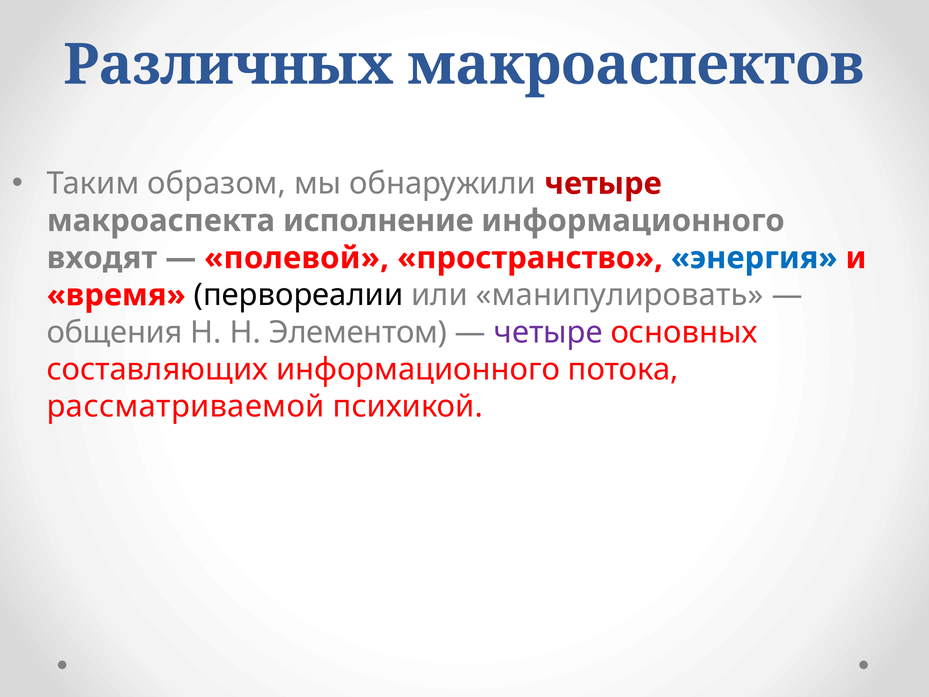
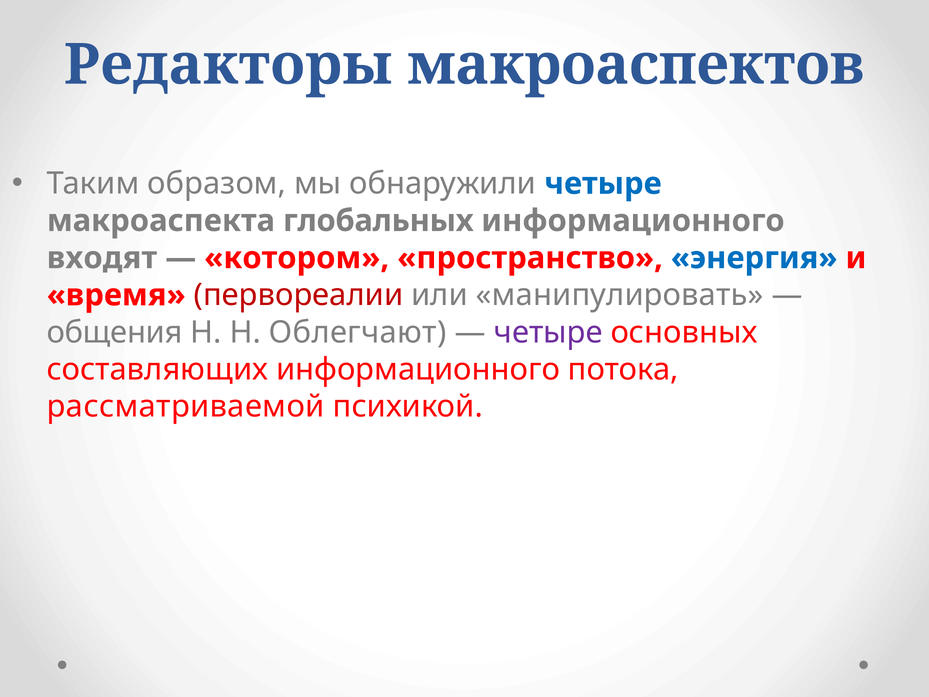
Различных: Различных -> Редакторы (228, 65)
четыре colour: red -> blue (603, 184)
исполнение: исполнение -> глобальных (378, 221)
полевой: полевой -> котором (297, 258)
первореалии colour: black -> red (298, 295)
Элементом: Элементом -> Облегчают (358, 332)
